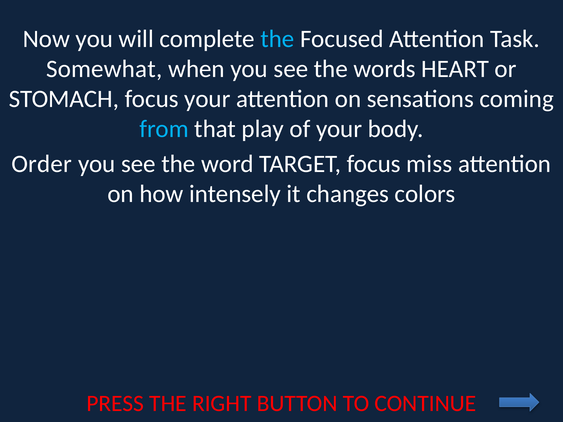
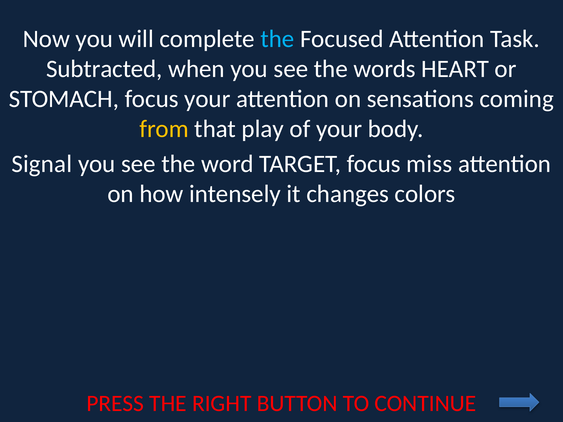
Somewhat: Somewhat -> Subtracted (104, 69)
from colour: light blue -> yellow (164, 129)
Order: Order -> Signal (42, 164)
